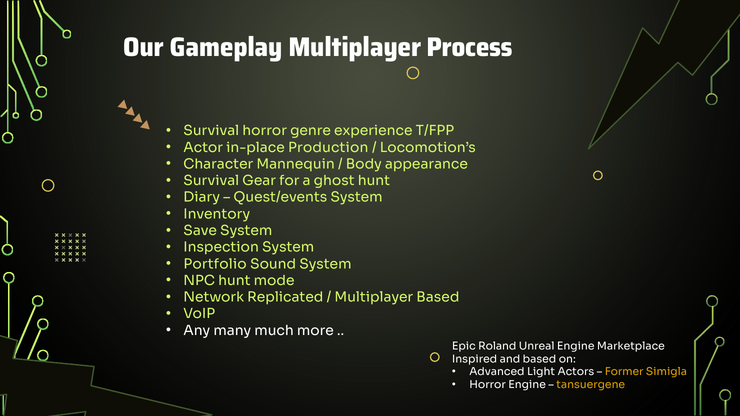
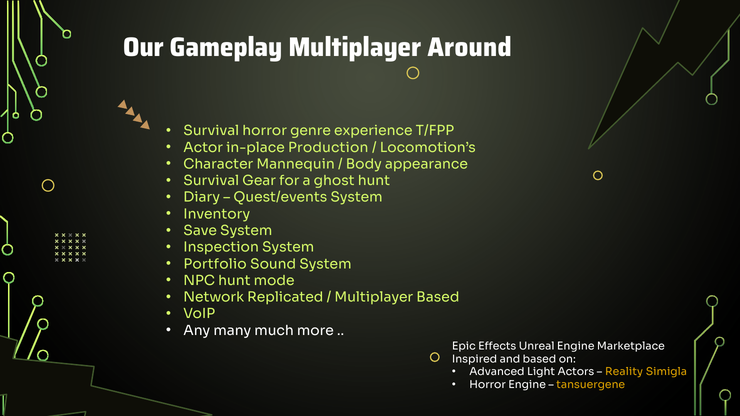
Process: Process -> Around (470, 47)
Roland: Roland -> Effects (497, 346)
Former: Former -> Reality (624, 372)
